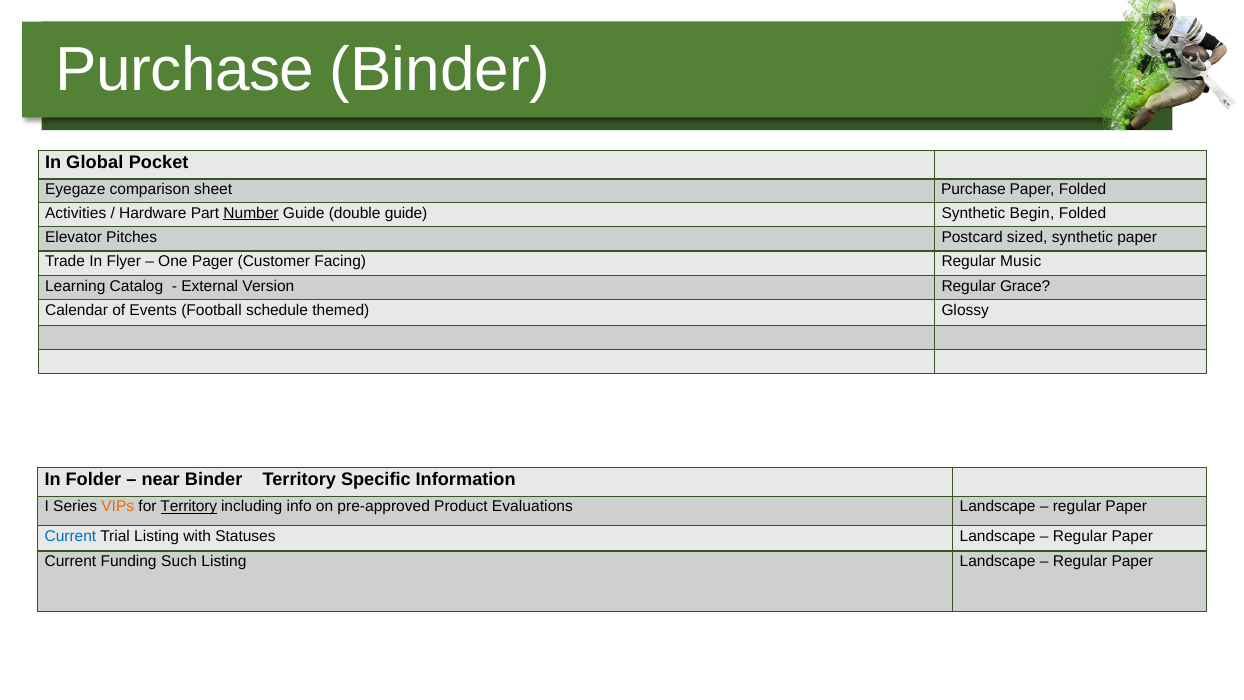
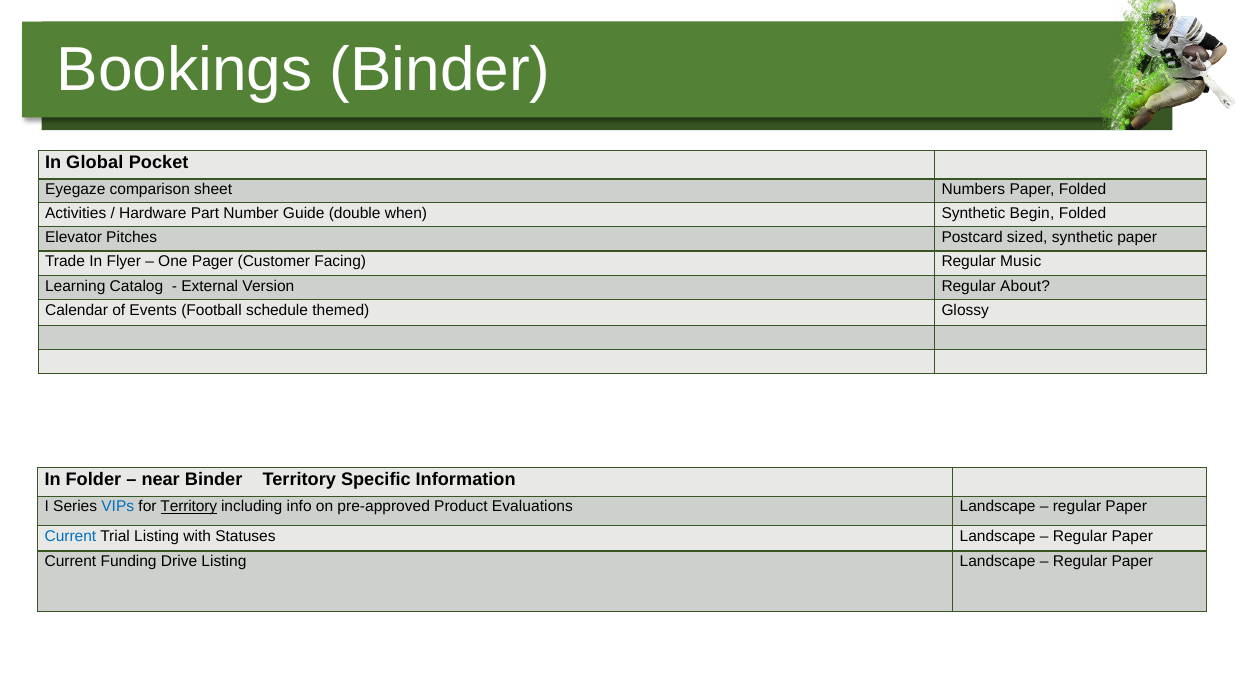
Purchase: Purchase -> Bookings (185, 70)
sheet Purchase: Purchase -> Numbers (973, 189)
Number underline: present -> none (251, 213)
double guide: guide -> when (406, 213)
Grace: Grace -> About (1025, 286)
VIPs colour: orange -> blue (118, 507)
Such: Such -> Drive (179, 561)
